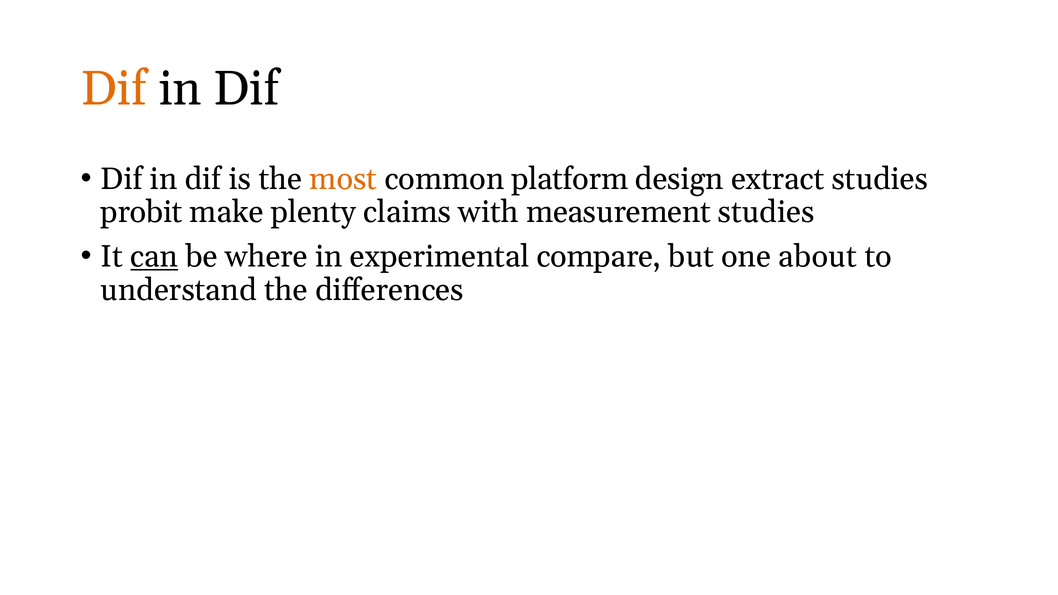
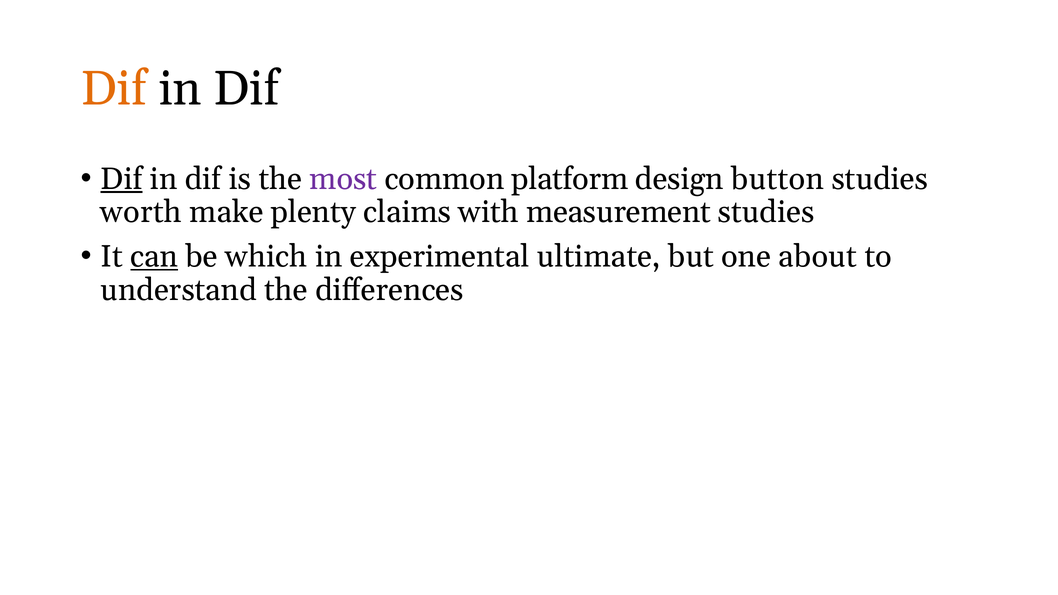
Dif underline: none -> present (122, 179)
most colour: orange -> purple (343, 179)
extract: extract -> button (777, 179)
probit: probit -> worth (141, 212)
where: where -> which (266, 257)
compare: compare -> ultimate (599, 257)
